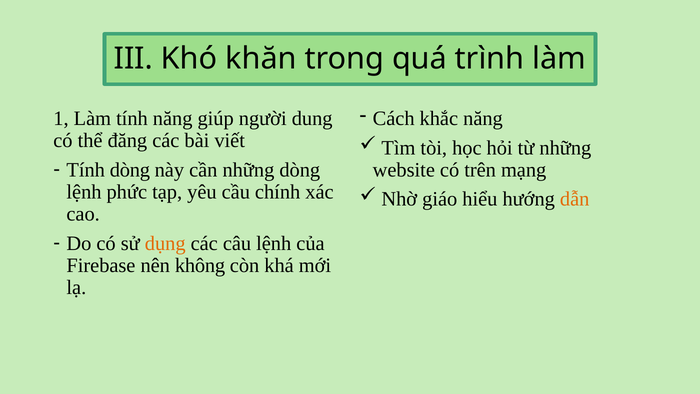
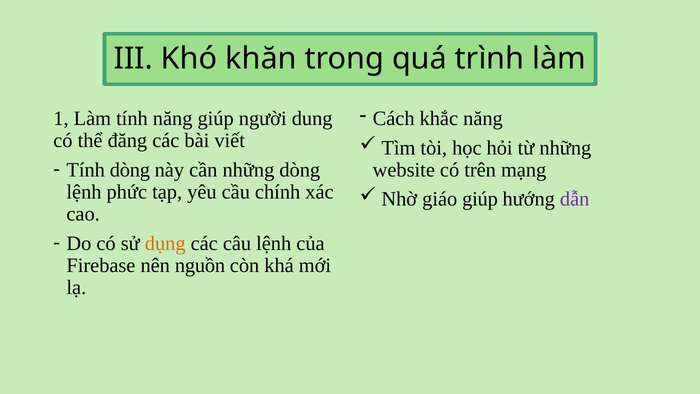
giáo hiểu: hiểu -> giúp (480, 199)
dẫn colour: orange -> purple (575, 199)
không: không -> nguồn (200, 265)
